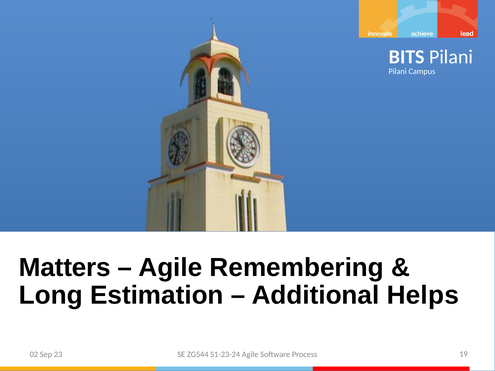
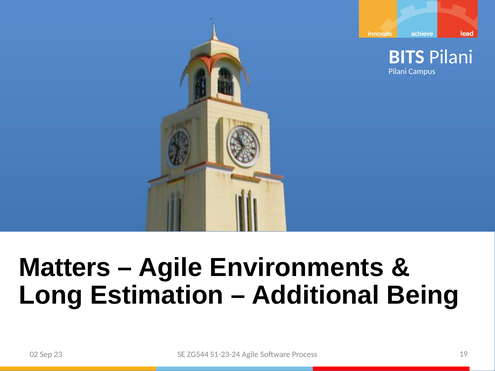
Remembering: Remembering -> Environments (297, 268)
Helps: Helps -> Being (423, 295)
